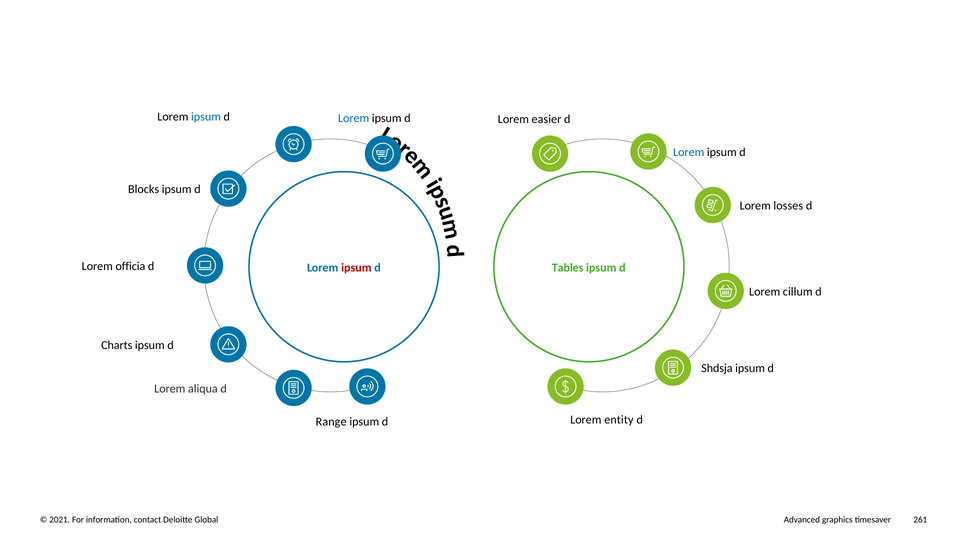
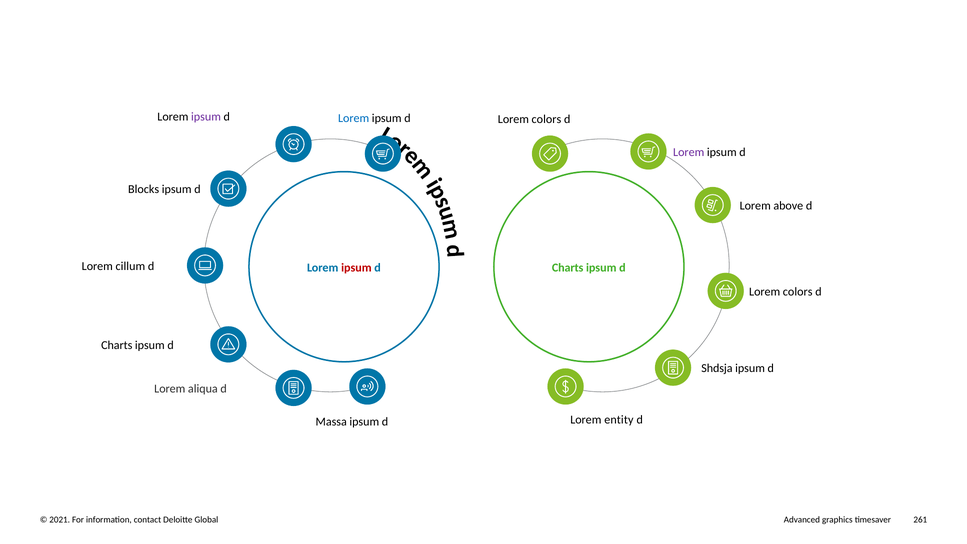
ipsum colour: blue -> purple (206, 117)
easier: easier -> colors (546, 119)
Lorem colour: blue -> purple (689, 152)
losses: losses -> above (788, 206)
officia: officia -> cillum (130, 266)
Tables: Tables -> Charts (568, 267)
cillum: cillum -> colors (798, 292)
Range: Range -> Massa (331, 422)
